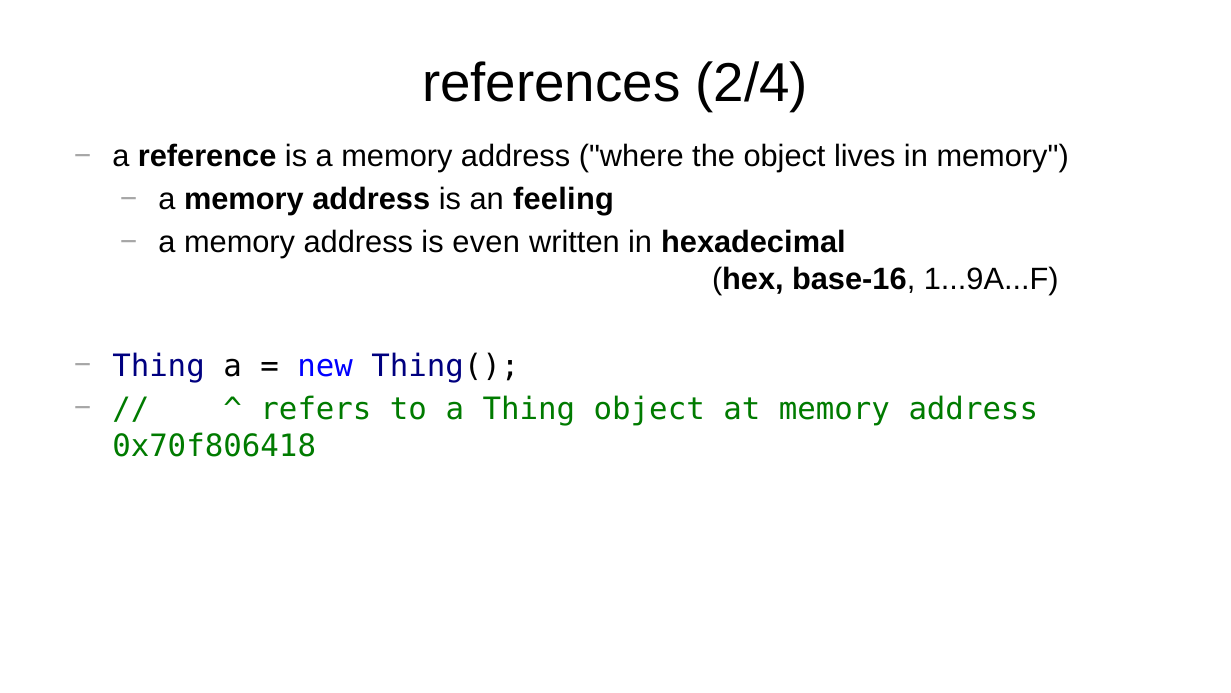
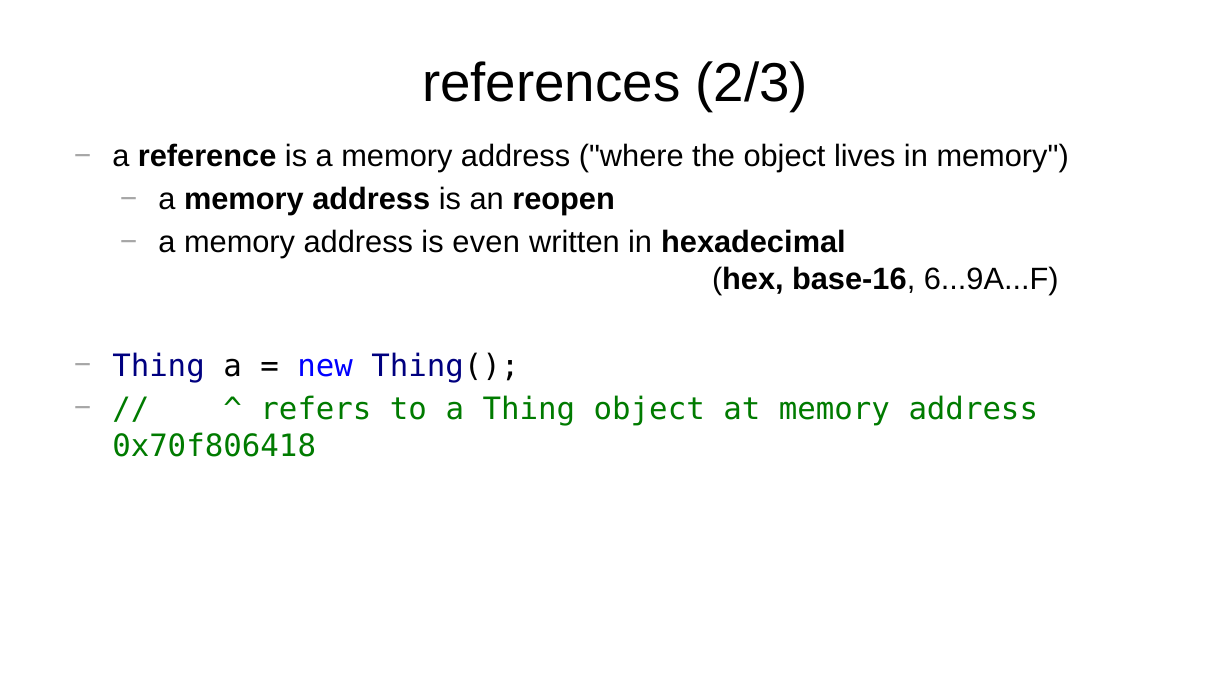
2/4: 2/4 -> 2/3 (752, 83)
feeling: feeling -> reopen (564, 200)
1...9A...F: 1...9A...F -> 6...9A...F (991, 280)
